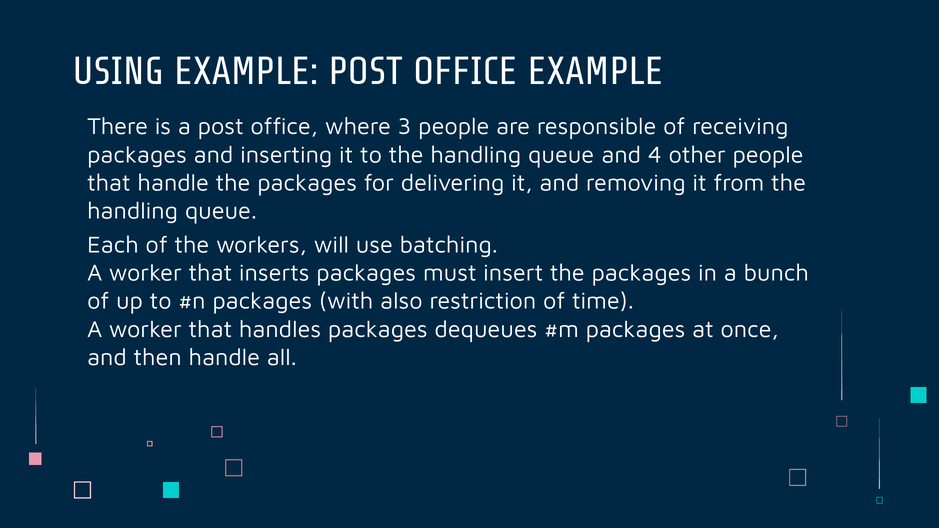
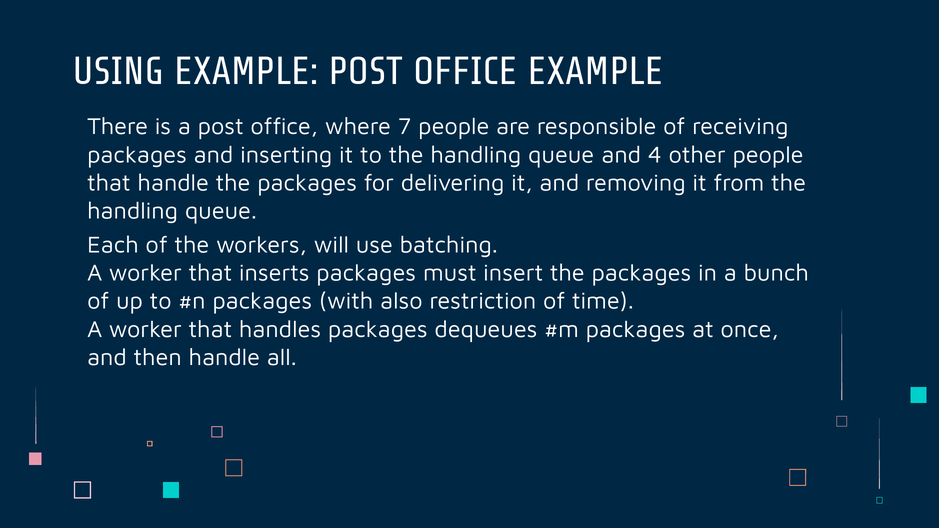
3: 3 -> 7 (404, 127)
